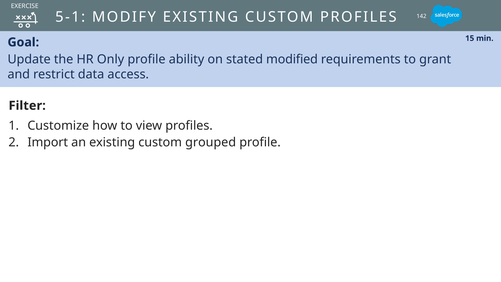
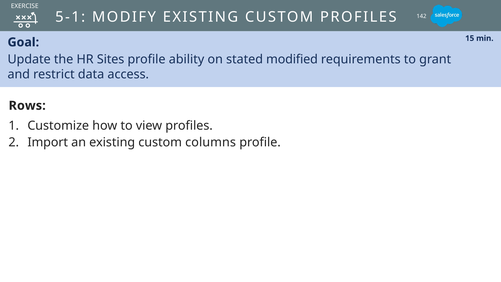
Only: Only -> Sites (111, 59)
Filter: Filter -> Rows (27, 106)
grouped: grouped -> columns (211, 142)
